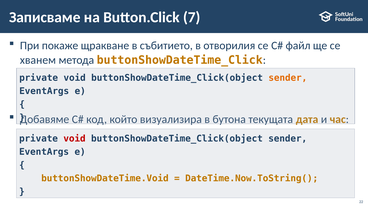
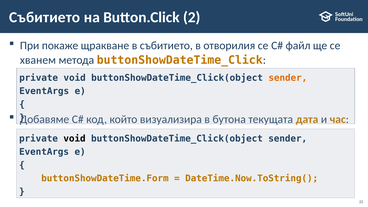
Записваме: Записваме -> Събитието (45, 17)
7: 7 -> 2 (192, 17)
void colour: red -> black (75, 139)
buttonShowDateTime.Void: buttonShowDateTime.Void -> buttonShowDateTime.Form (105, 178)
